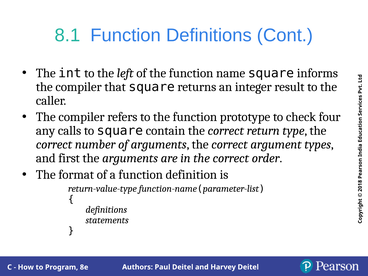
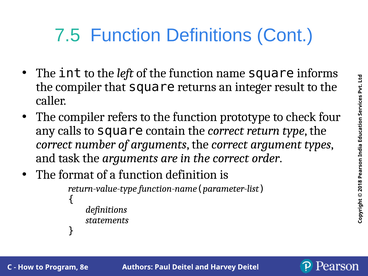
8.1: 8.1 -> 7.5 (67, 35)
first: first -> task (69, 158)
